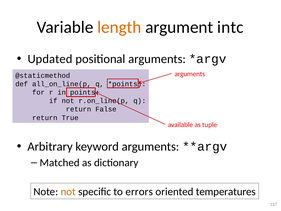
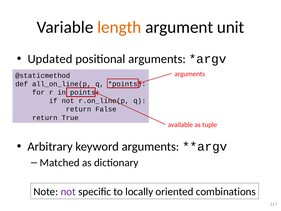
intc: intc -> unit (231, 27)
not colour: orange -> purple (68, 192)
errors: errors -> locally (139, 192)
temperatures: temperatures -> combinations (226, 192)
